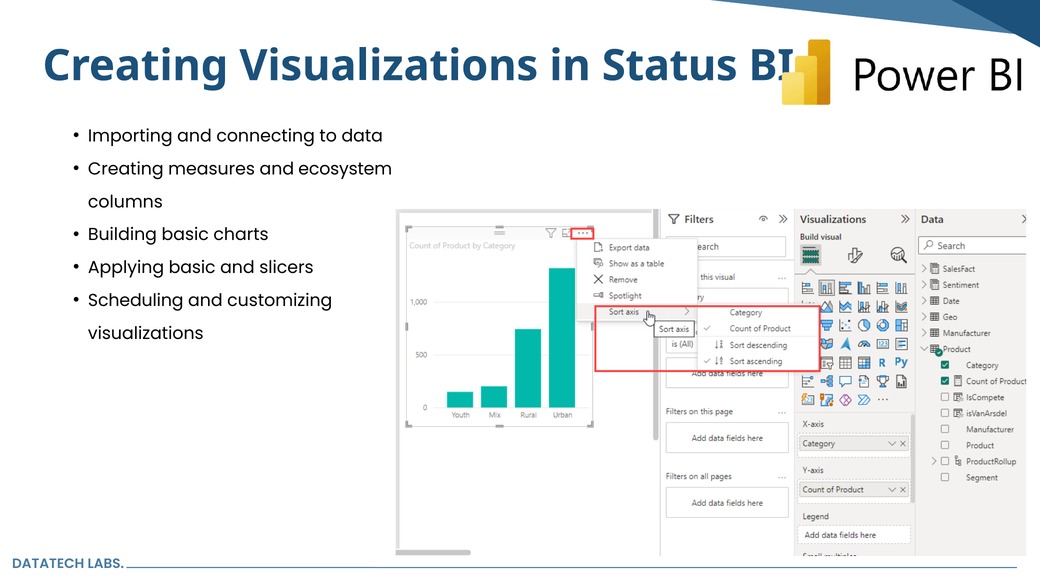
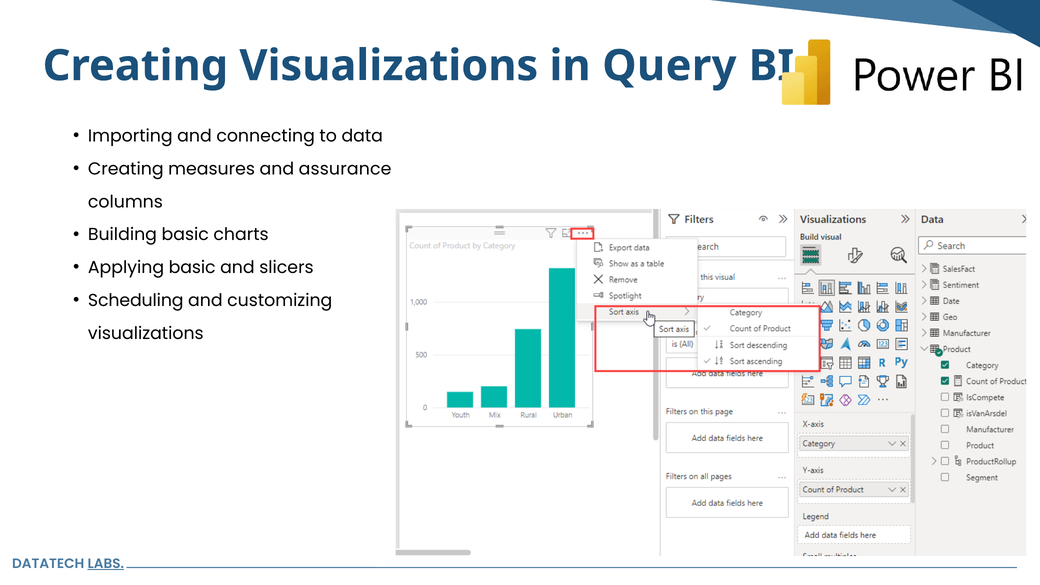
Status: Status -> Query (669, 66)
ecosystem: ecosystem -> assurance (345, 169)
LABS underline: none -> present (106, 564)
